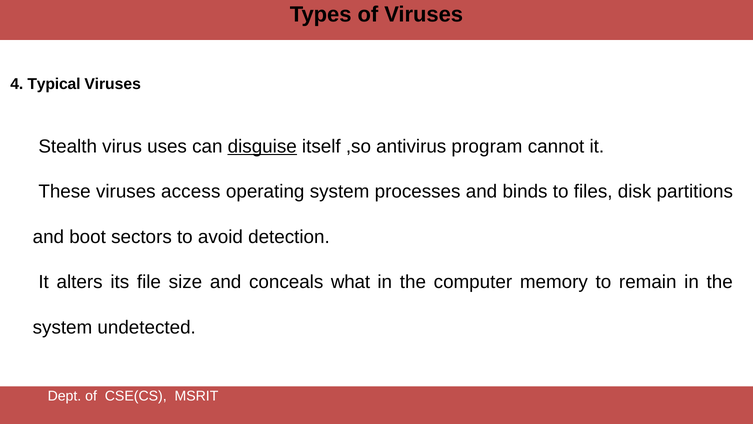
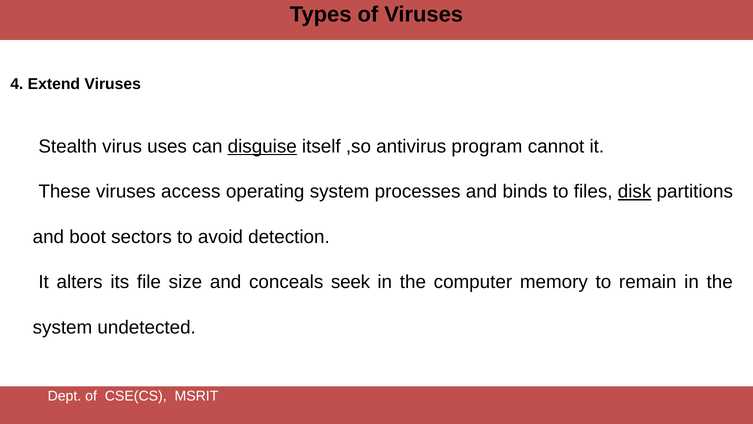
Typical: Typical -> Extend (54, 84)
disk underline: none -> present (635, 191)
what: what -> seek (351, 282)
